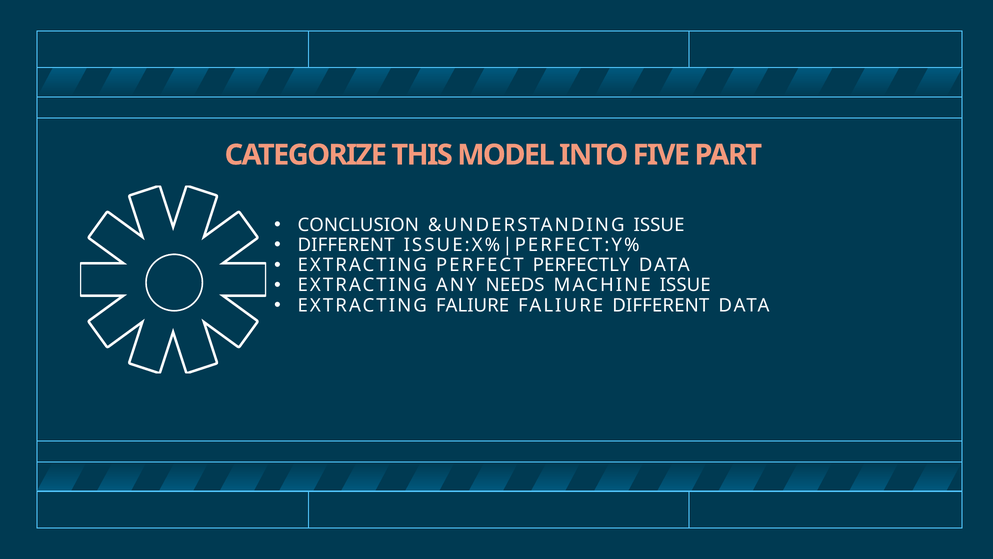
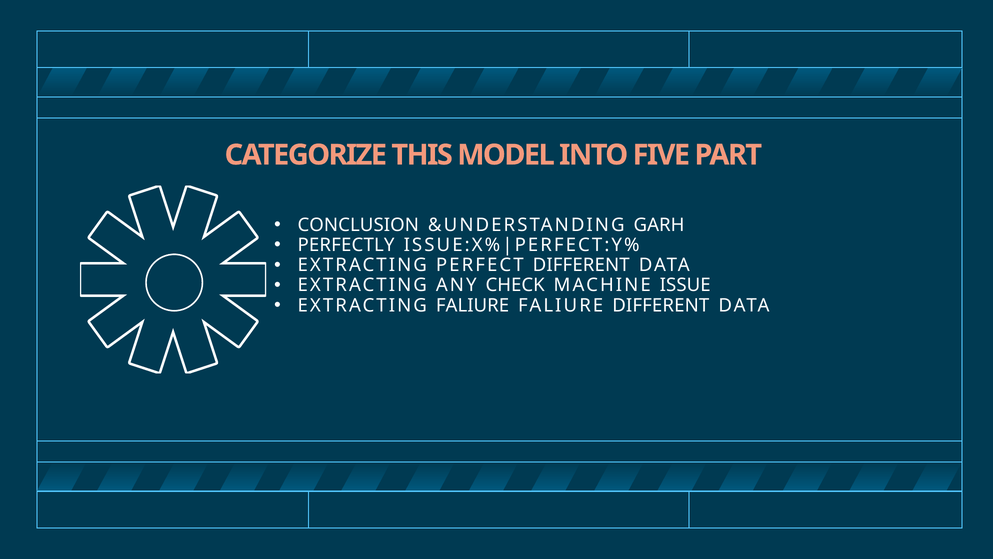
&UNDERSTANDING ISSUE: ISSUE -> GARH (659, 225)
DIFFERENT: DIFFERENT -> PERFECTLY (346, 245)
PERFECT PERFECTLY: PERFECTLY -> DIFFERENT (581, 265)
NEEDS: NEEDS -> CHECK (515, 285)
